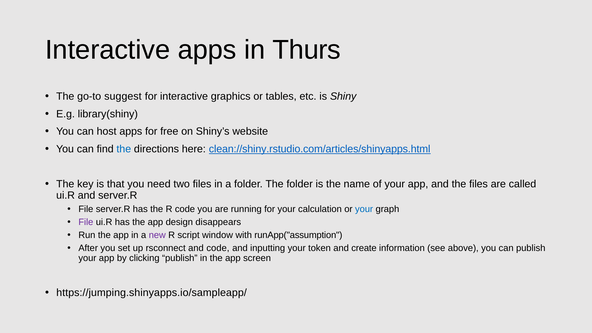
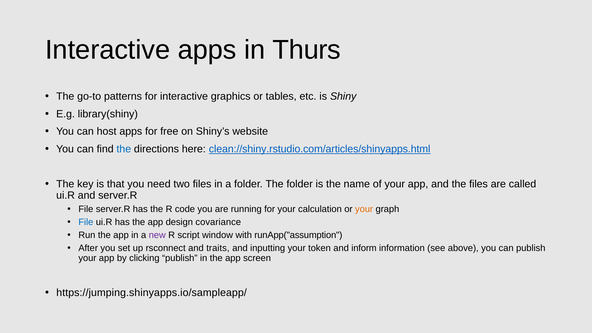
suggest: suggest -> patterns (123, 96)
your colour: blue -> orange (364, 209)
File colour: purple -> blue (86, 222)
disappears: disappears -> covariance (218, 222)
and code: code -> traits (218, 248)
create: create -> inform (364, 248)
